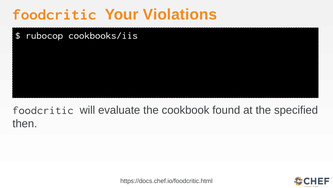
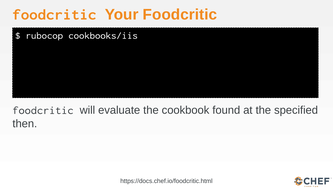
Your Violations: Violations -> Foodcritic (180, 14)
